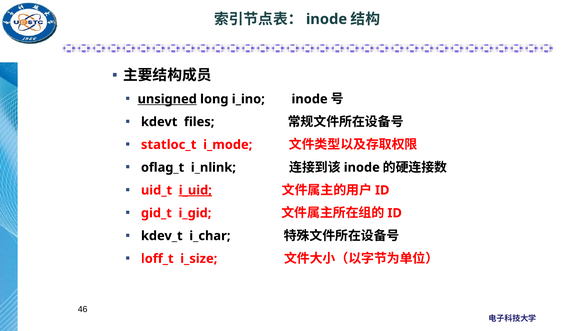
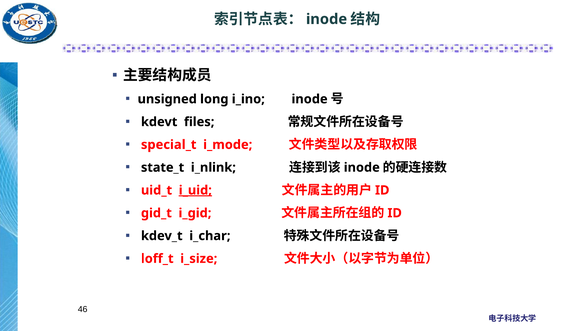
unsigned underline: present -> none (167, 99)
statloc_t: statloc_t -> special_t (169, 145)
oflag_t: oflag_t -> state_t (163, 167)
